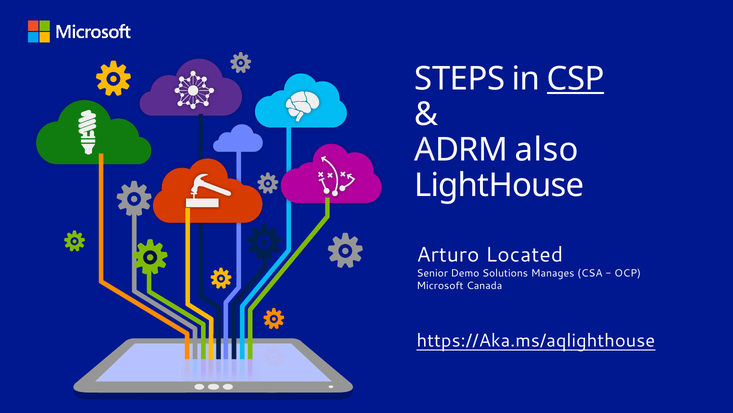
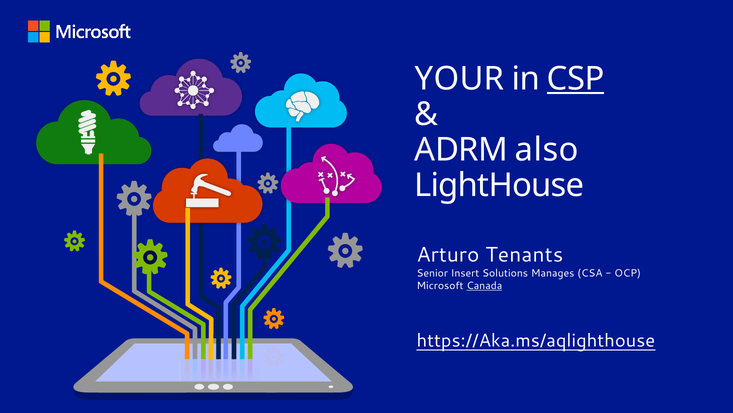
STEPS: STEPS -> YOUR (460, 79)
Located: Located -> Tenants (524, 255)
Demo: Demo -> Insert (465, 273)
Canada underline: none -> present (484, 285)
